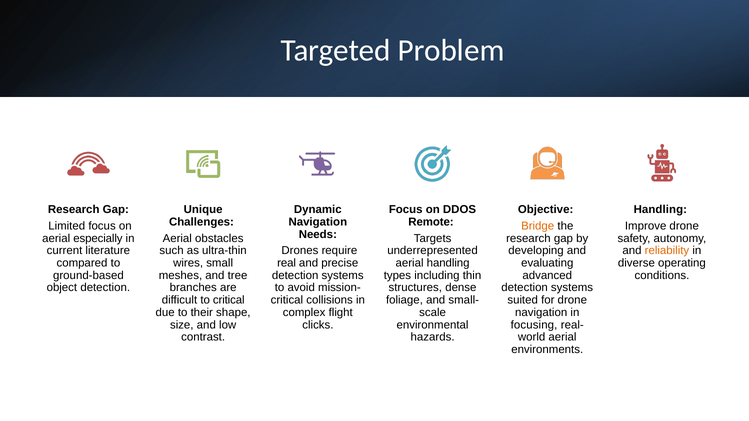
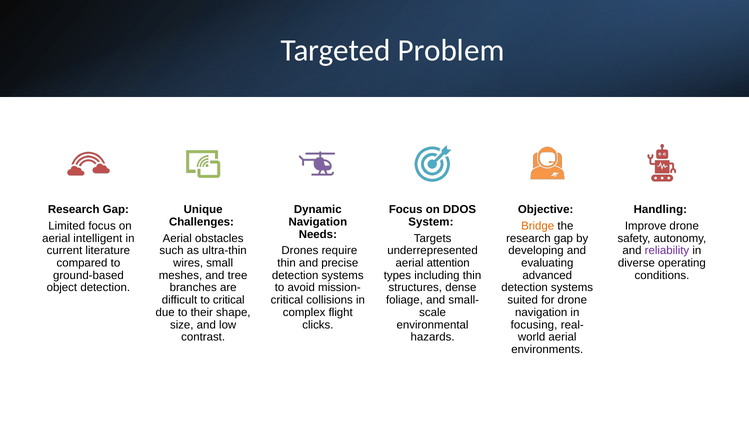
Remote: Remote -> System (431, 222)
especially: especially -> intelligent (98, 238)
reliability colour: orange -> purple (667, 251)
real: real -> thin (287, 263)
aerial handling: handling -> attention (448, 263)
